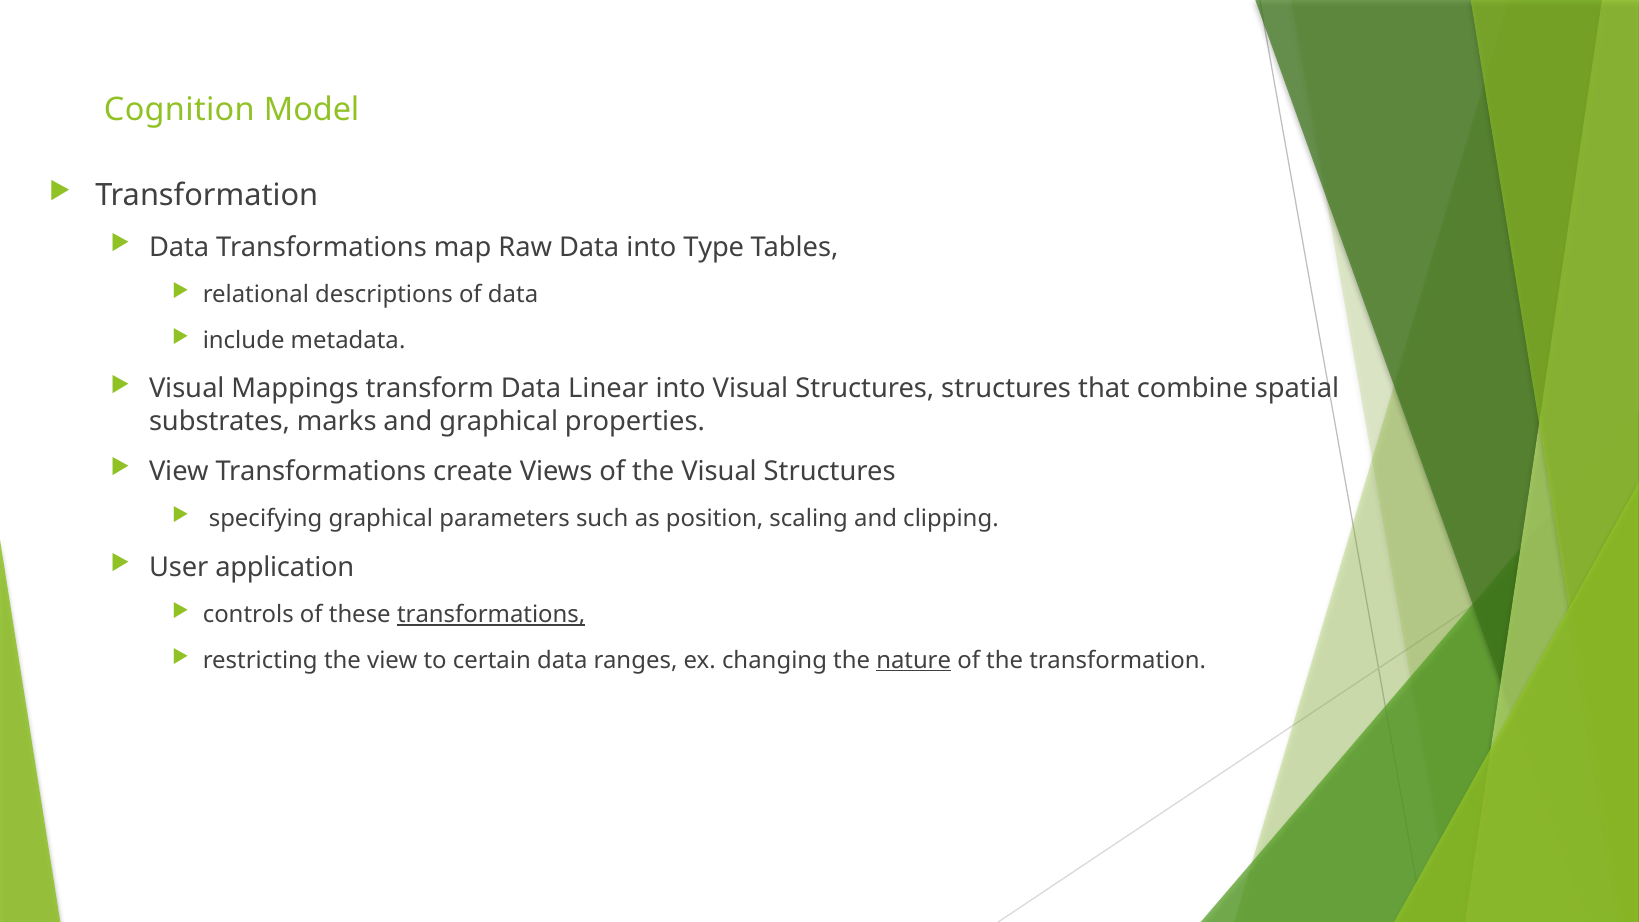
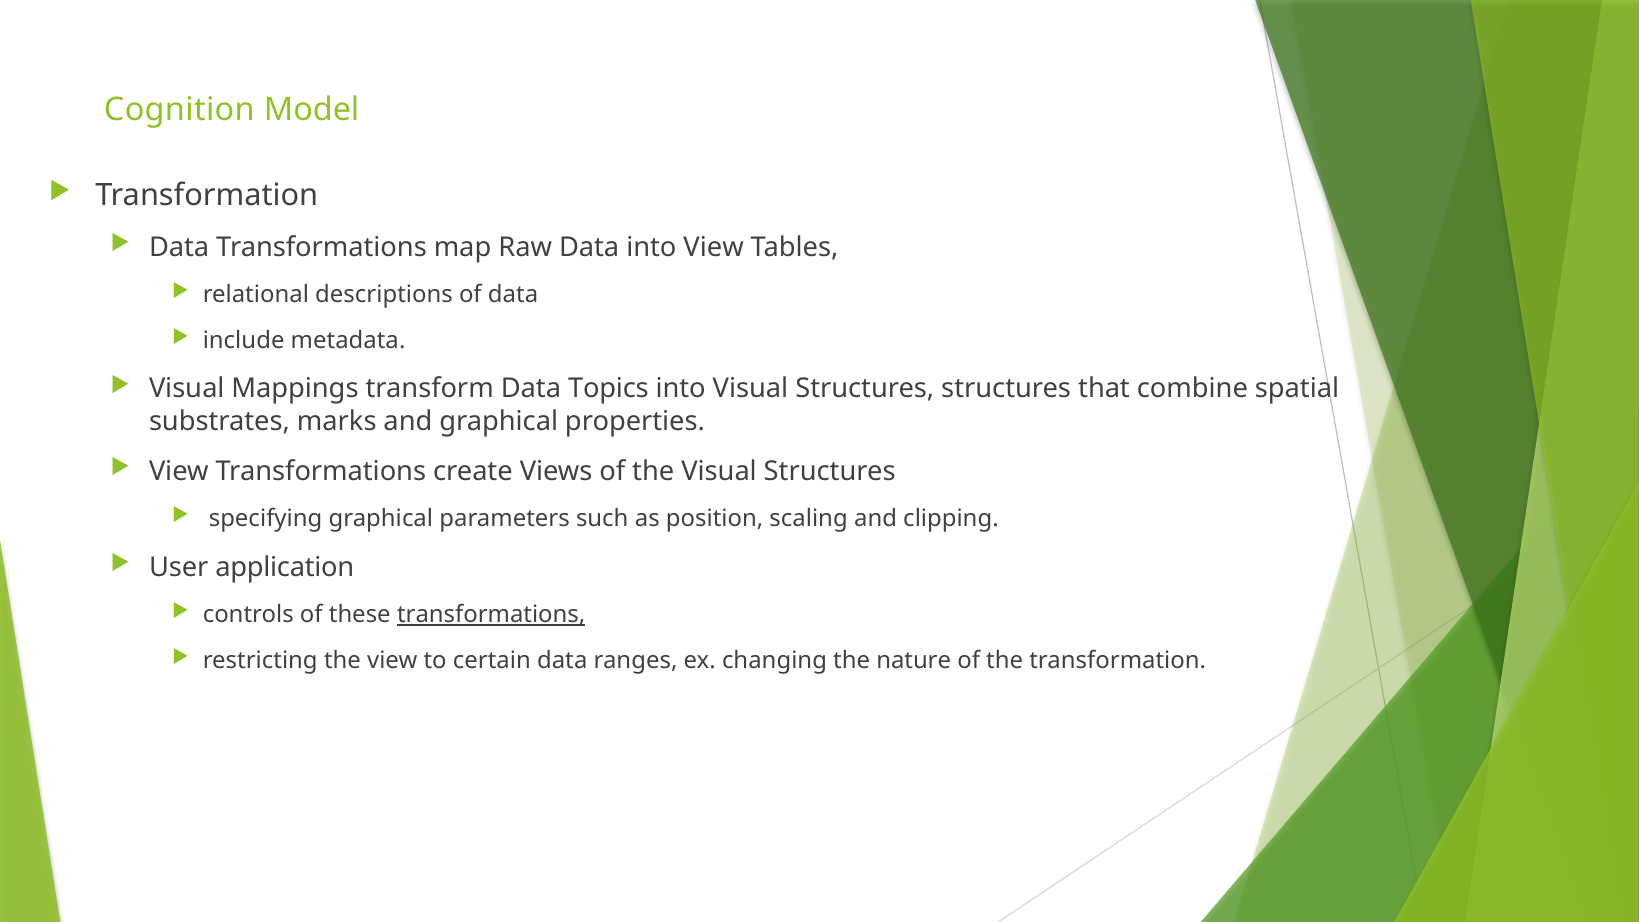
into Type: Type -> View (714, 247)
Linear: Linear -> Topics (608, 389)
nature underline: present -> none (914, 660)
